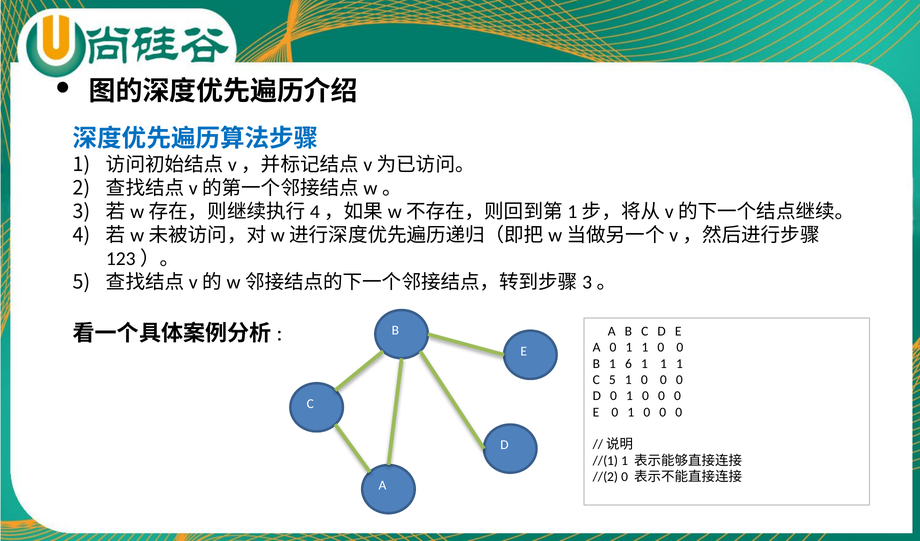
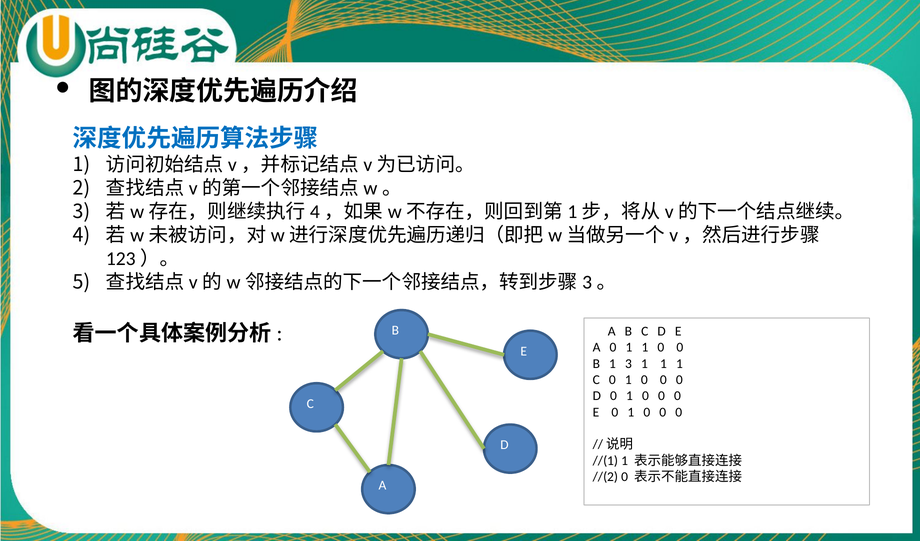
1 6: 6 -> 3 (628, 364)
C 5: 5 -> 0 (612, 380)
